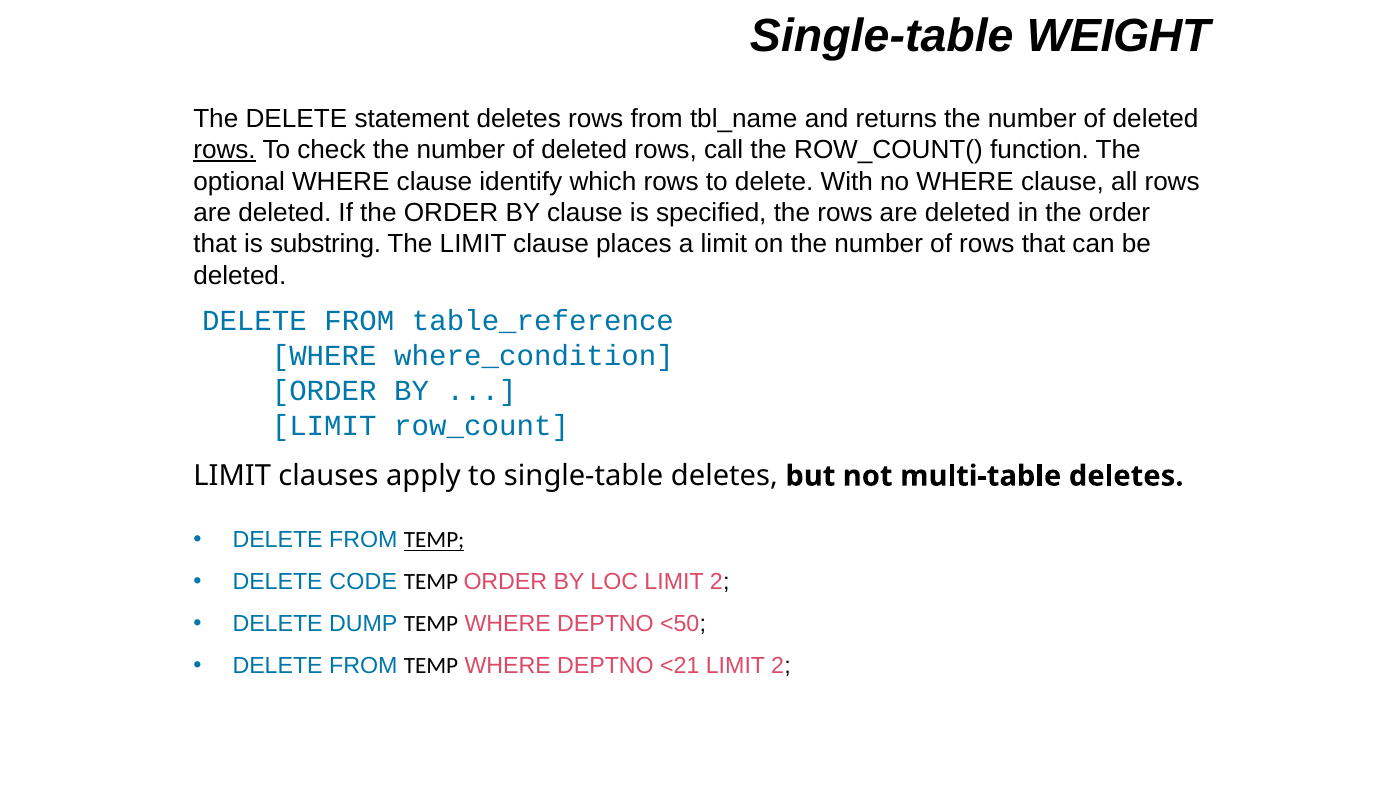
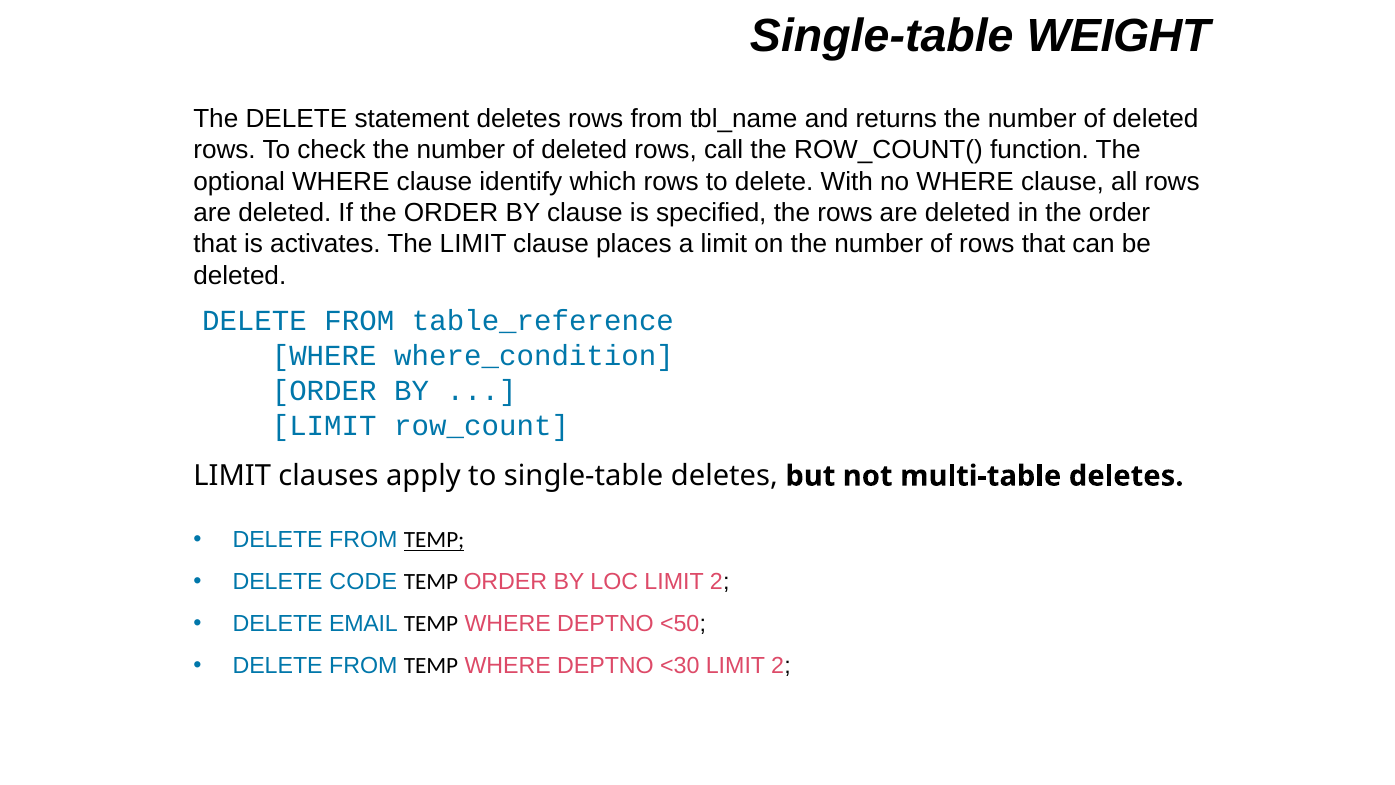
rows underline: present -> none (225, 150)
substring: substring -> activates (325, 244)
DUMP: DUMP -> EMAIL (363, 624)
<21: <21 -> <30 (680, 666)
